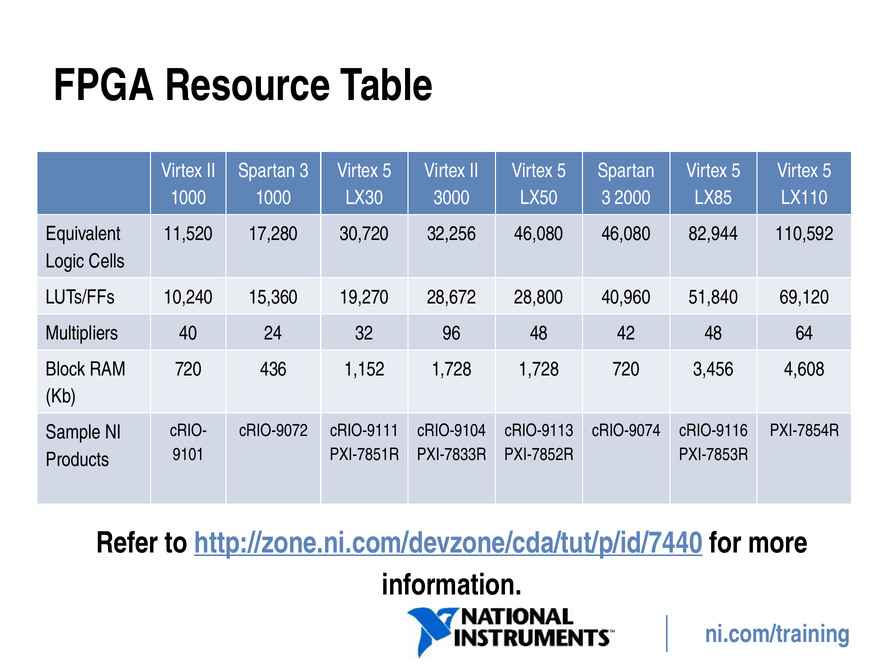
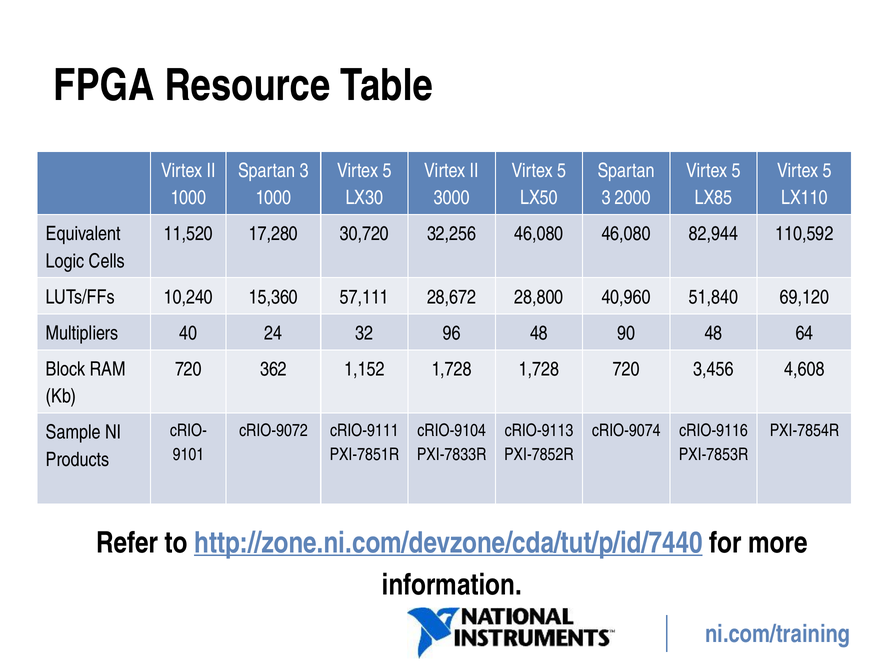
19,270: 19,270 -> 57,111 (364, 297)
42: 42 -> 90 (626, 333)
436: 436 -> 362 (274, 369)
